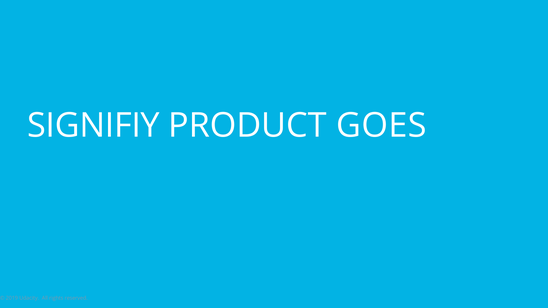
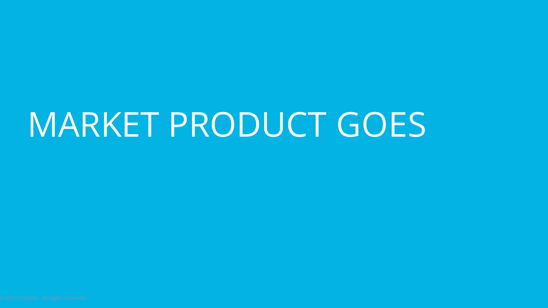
SIGNIFIY: SIGNIFIY -> MARKET (93, 126)
